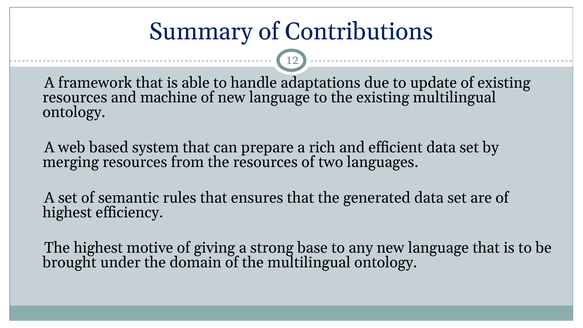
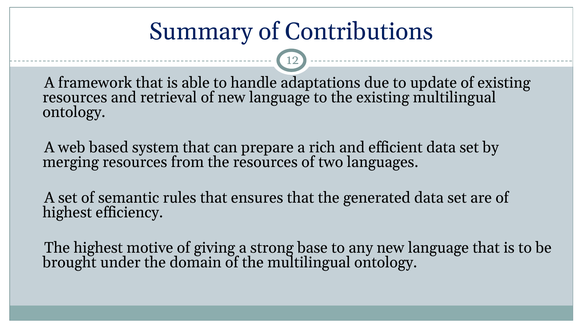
machine: machine -> retrieval (169, 97)
